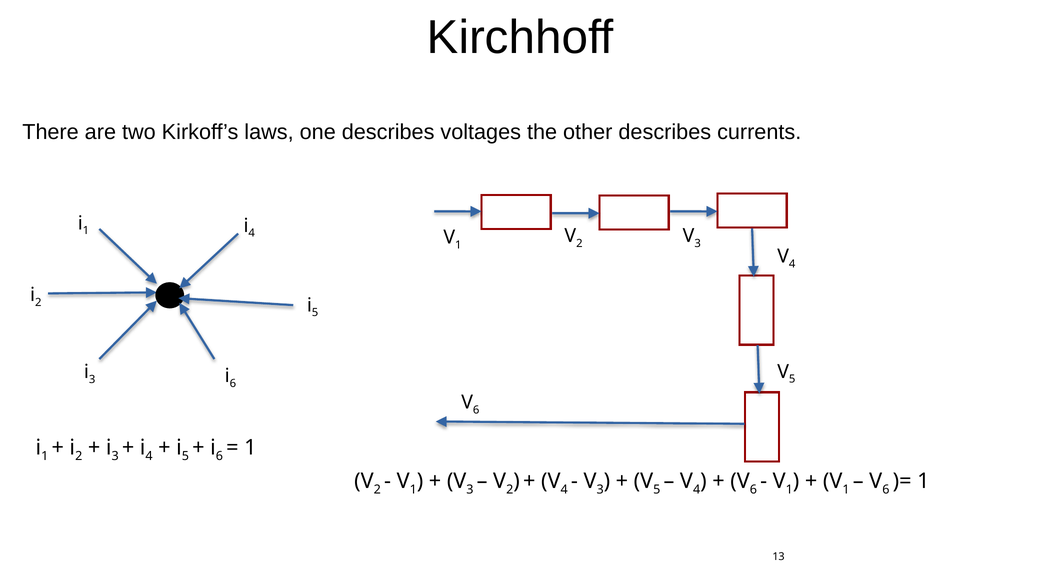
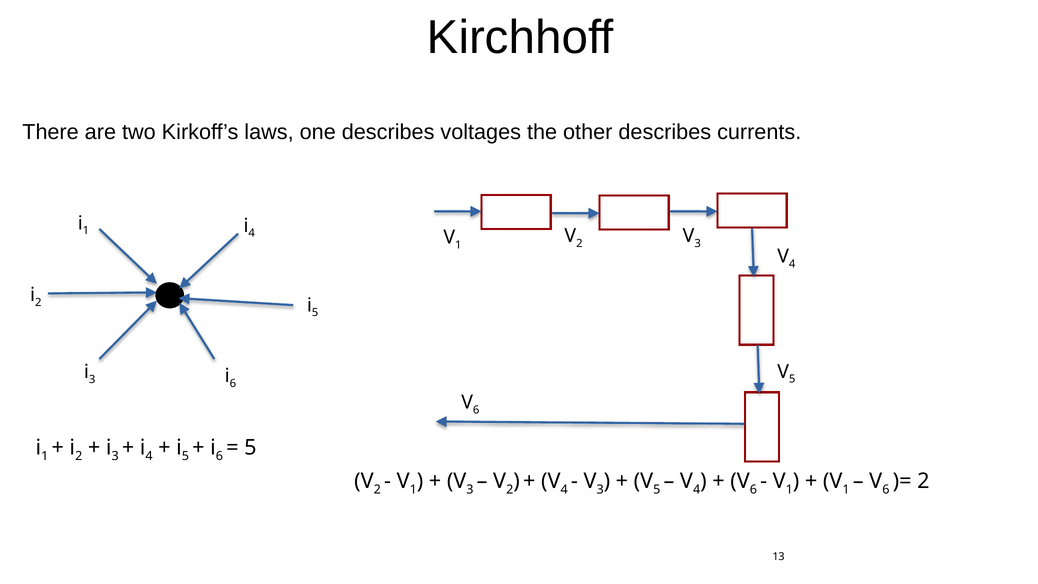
1: 1 -> 5 (250, 448)
1: 1 -> 2 (923, 481)
